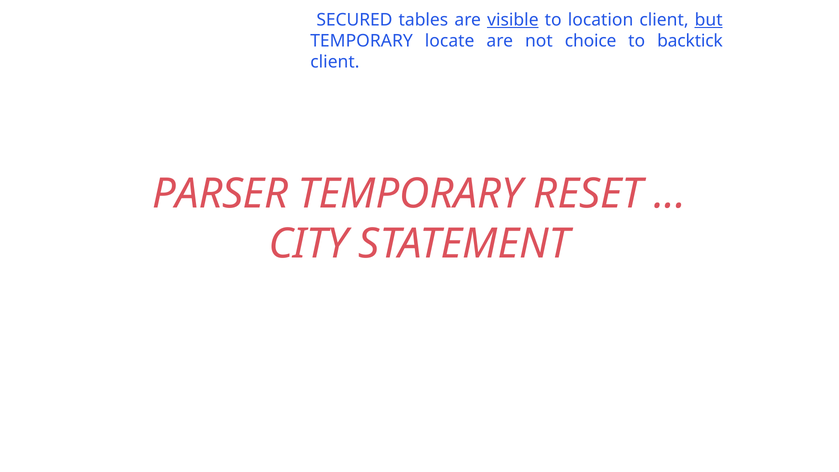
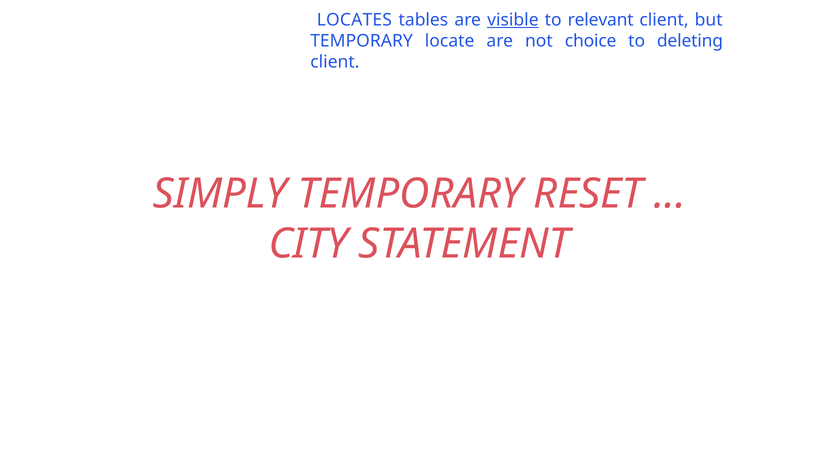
SECURED: SECURED -> LOCATES (354, 20)
location: location -> relevant (601, 20)
but underline: present -> none (709, 20)
backtick: backtick -> deleting (690, 41)
PARSER: PARSER -> SIMPLY (220, 194)
